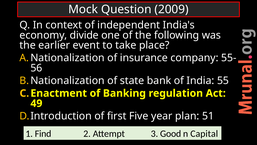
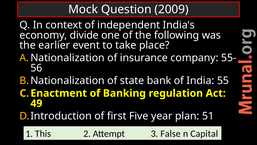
Find: Find -> This (43, 133)
Good: Good -> False (171, 133)
